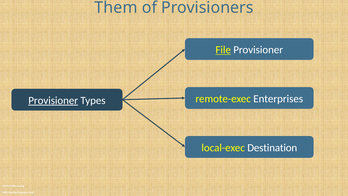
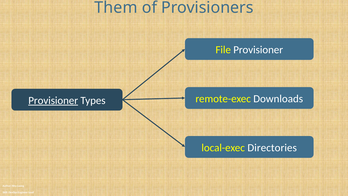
File underline: present -> none (223, 50)
Enterprises: Enterprises -> Downloads (278, 99)
Destination: Destination -> Directories (272, 148)
